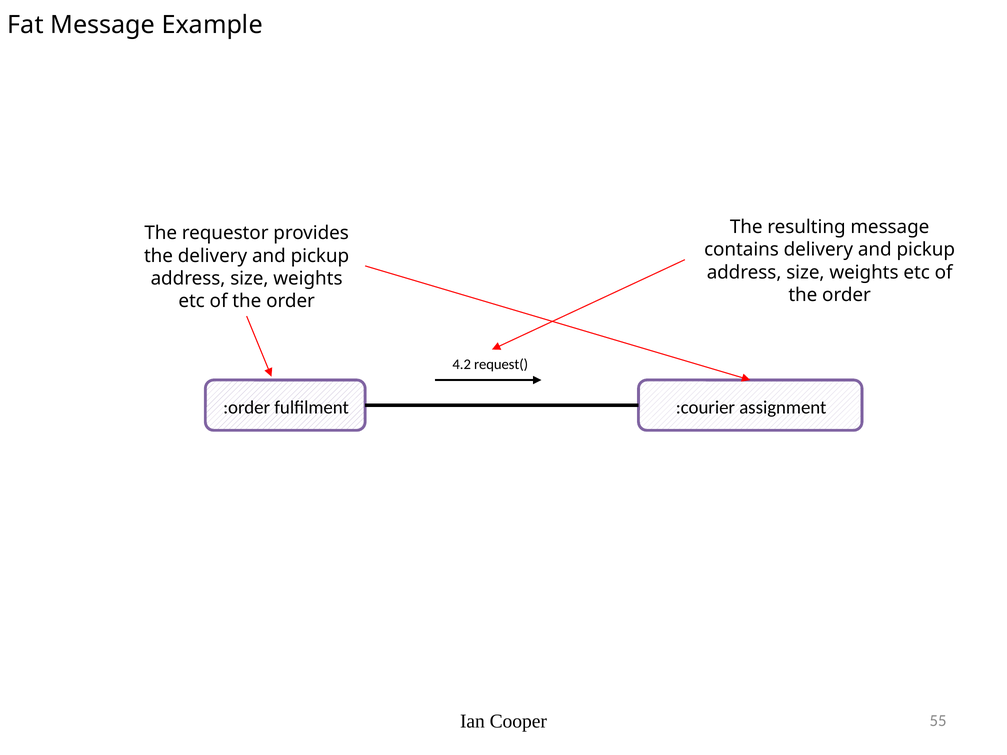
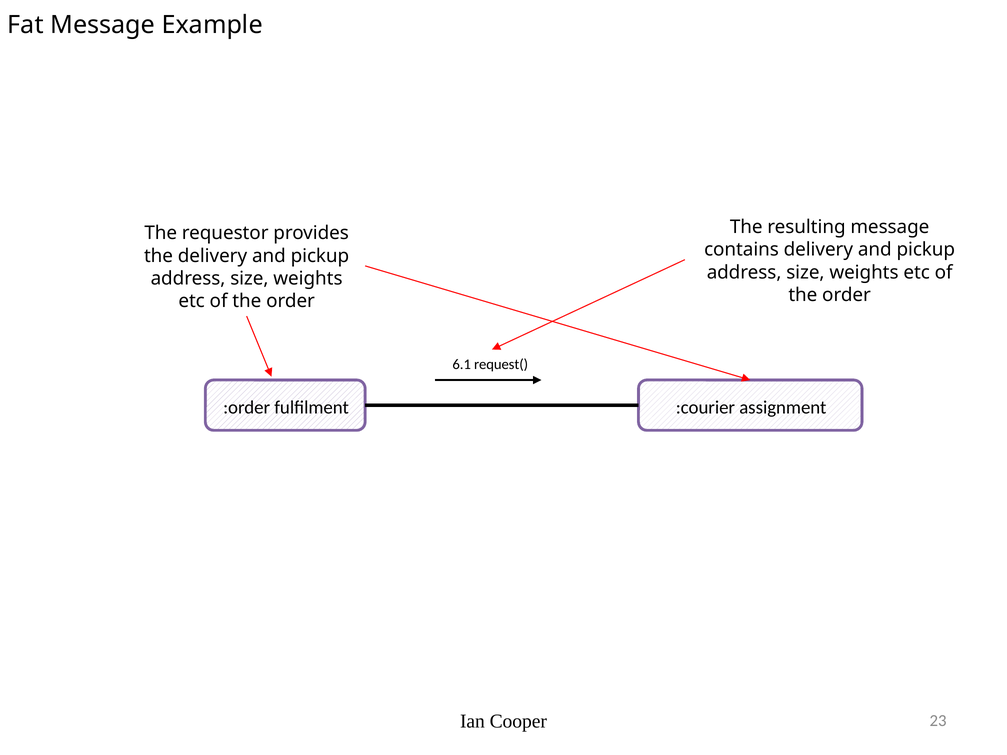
4.2: 4.2 -> 6.1 (462, 364)
55: 55 -> 23 (938, 721)
